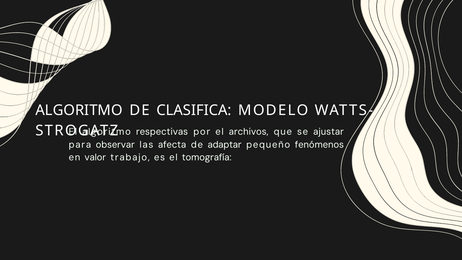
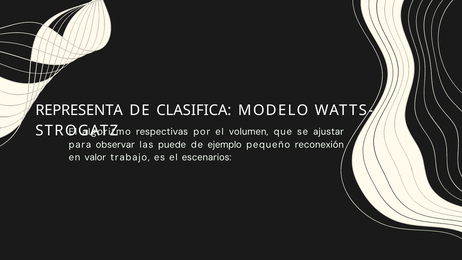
ALGORITMO: ALGORITMO -> REPRESENTA (79, 110)
archivos: archivos -> volumen (249, 132)
afecta: afecta -> puede (172, 145)
adaptar: adaptar -> ejemplo (225, 145)
fenómenos: fenómenos -> reconexión (319, 145)
tomografía: tomografía -> escenarios (207, 157)
